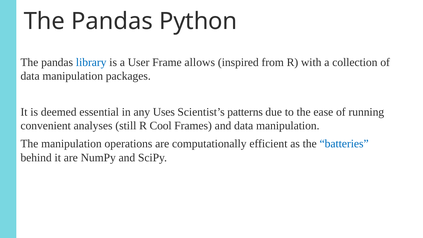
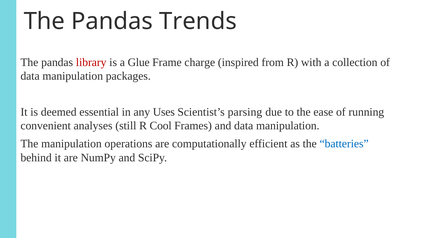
Python: Python -> Trends (198, 21)
library colour: blue -> red (91, 62)
User: User -> Glue (139, 62)
allows: allows -> charge (200, 62)
patterns: patterns -> parsing (245, 112)
